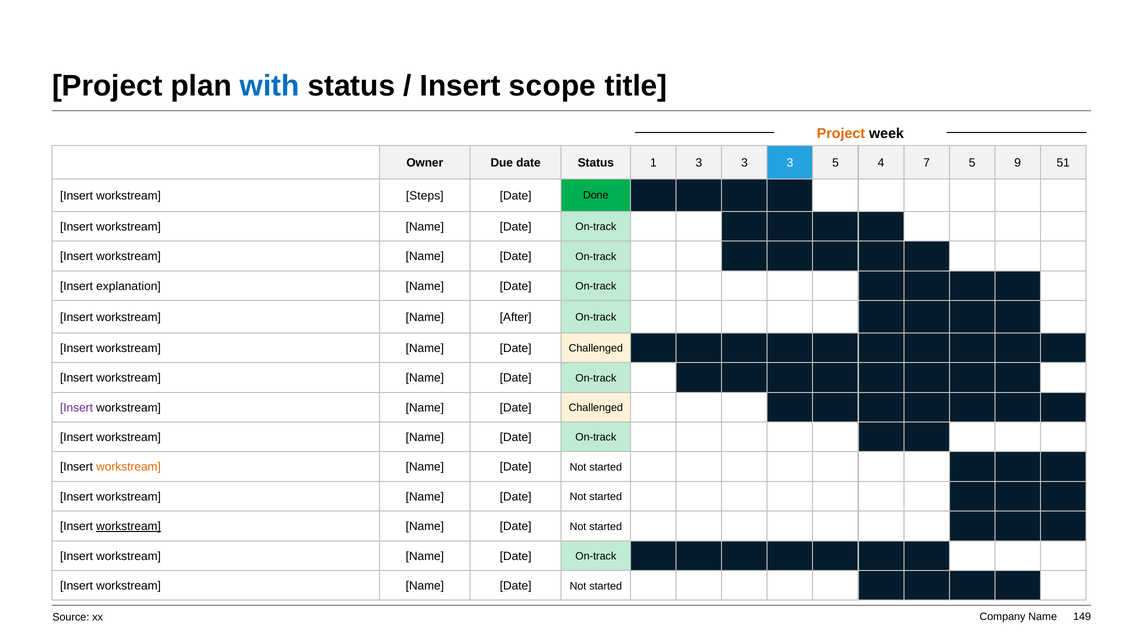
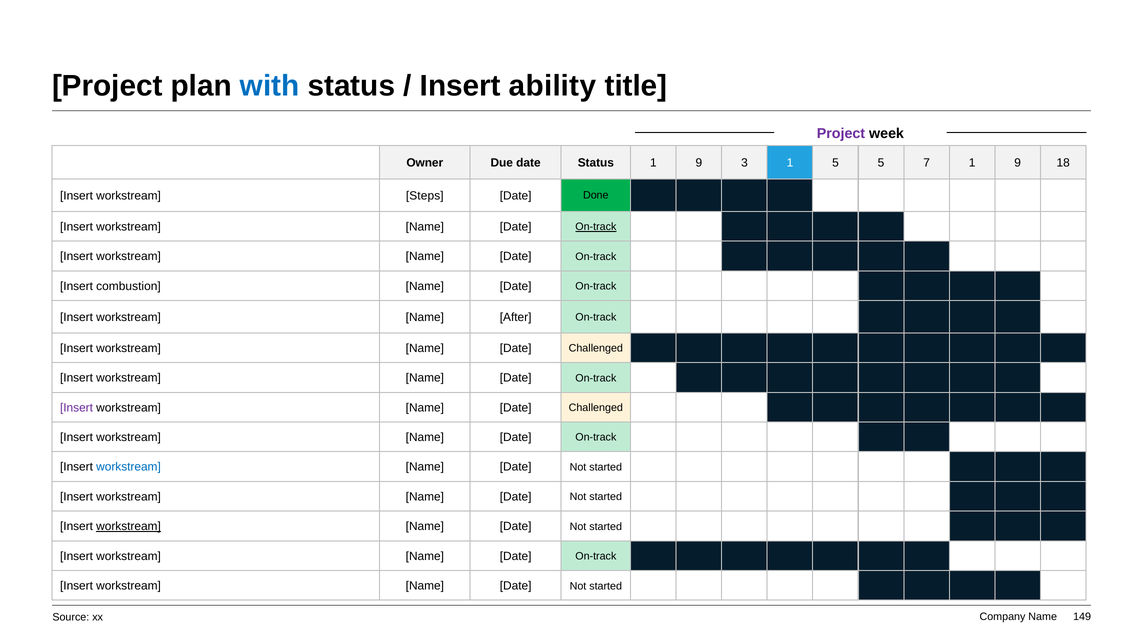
scope: scope -> ability (553, 86)
Project colour: orange -> purple (841, 133)
Status 1 3: 3 -> 9 (699, 163)
3: 3 -> 1 (790, 163)
5 4: 4 -> 5 (881, 163)
7 5: 5 -> 1 (972, 163)
51: 51 -> 18 (1063, 163)
On-track underline: none -> present (596, 227)
explanation: explanation -> combustion (128, 286)
workstream colour: orange -> blue (129, 467)
